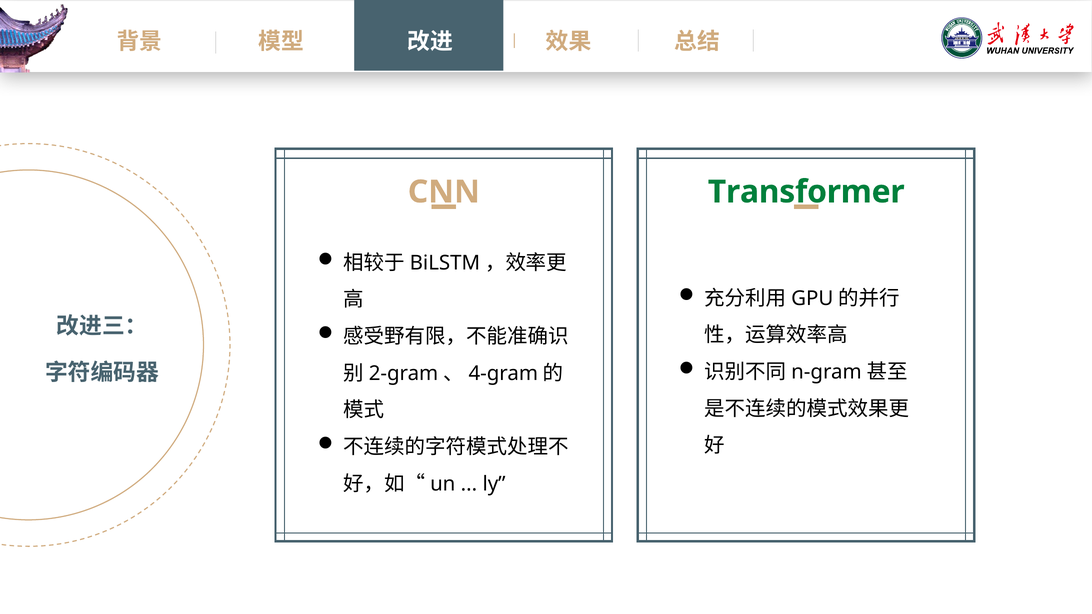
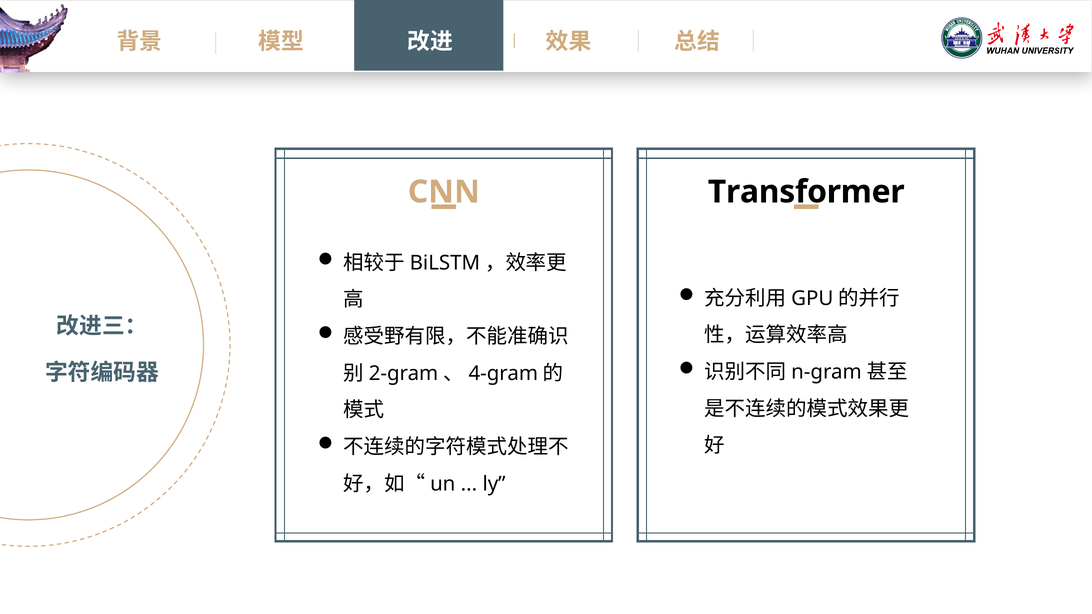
Transformer colour: green -> black (806, 192)
